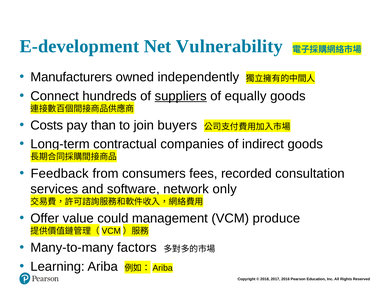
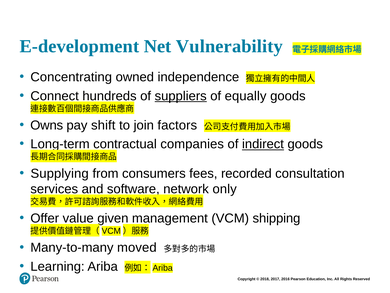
Manufacturers: Manufacturers -> Concentrating (71, 77)
independently: independently -> independence (198, 77)
Costs: Costs -> Owns (47, 125)
than: than -> shift (103, 125)
buyers: buyers -> factors (177, 125)
indirect underline: none -> present (263, 144)
Feedback: Feedback -> Supplying (60, 173)
could: could -> given (113, 218)
produce: produce -> shipping (276, 218)
factors: factors -> moved (137, 247)
